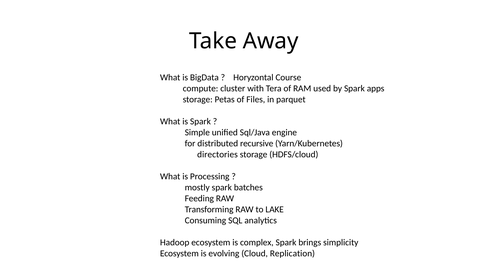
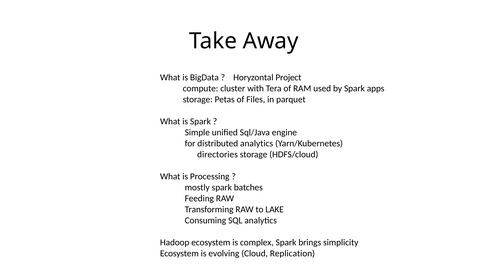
Course: Course -> Project (288, 77)
distributed recursive: recursive -> analytics (257, 143)
